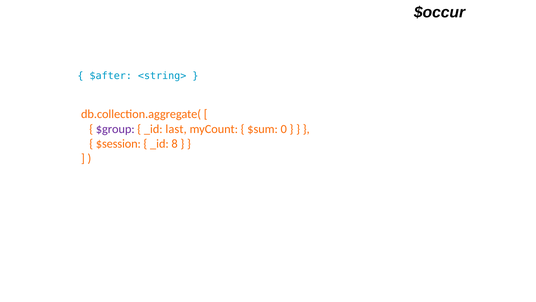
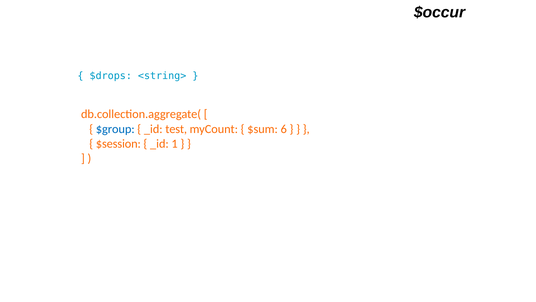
$after: $after -> $drops (111, 76)
$group colour: purple -> blue (115, 129)
last: last -> test (176, 129)
0: 0 -> 6 (284, 129)
8: 8 -> 1 (175, 144)
